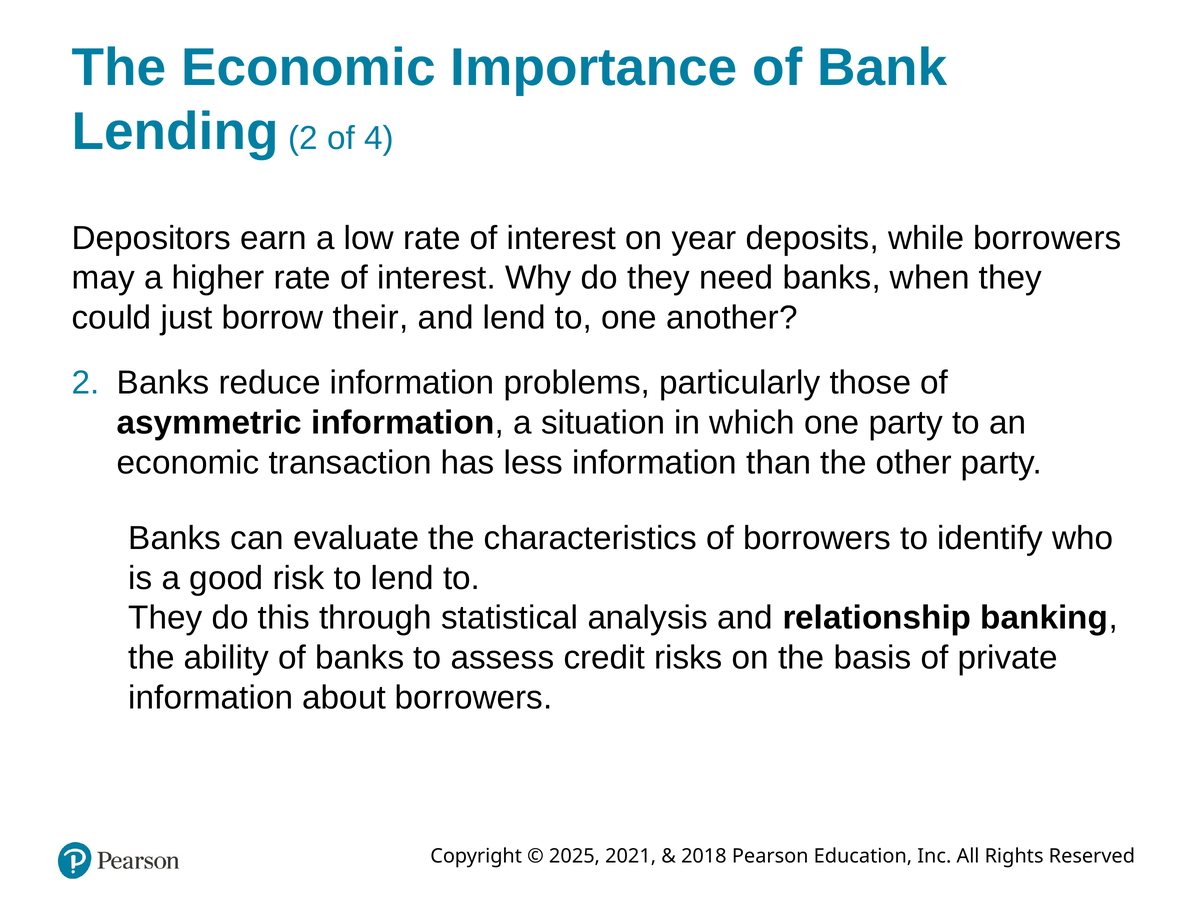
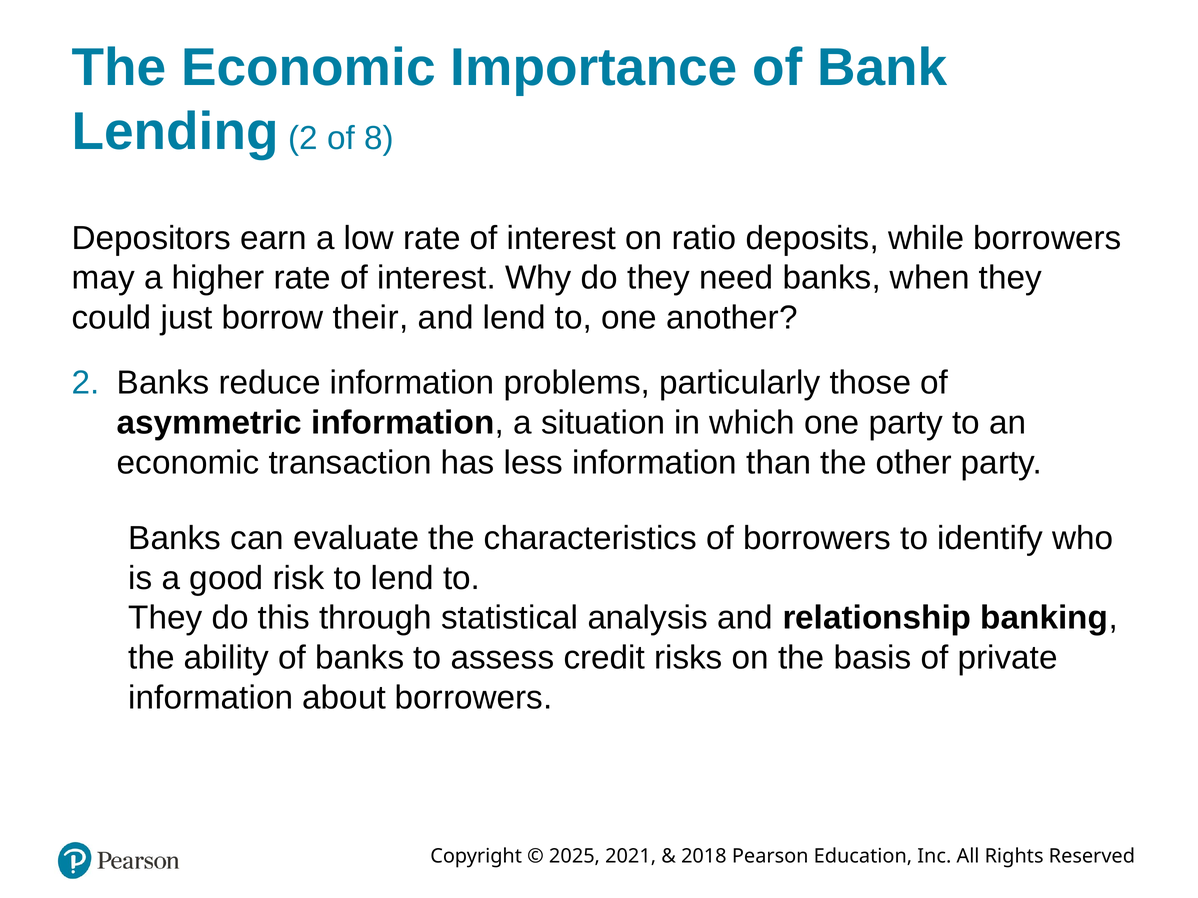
4: 4 -> 8 (379, 138)
year: year -> ratio (704, 238)
